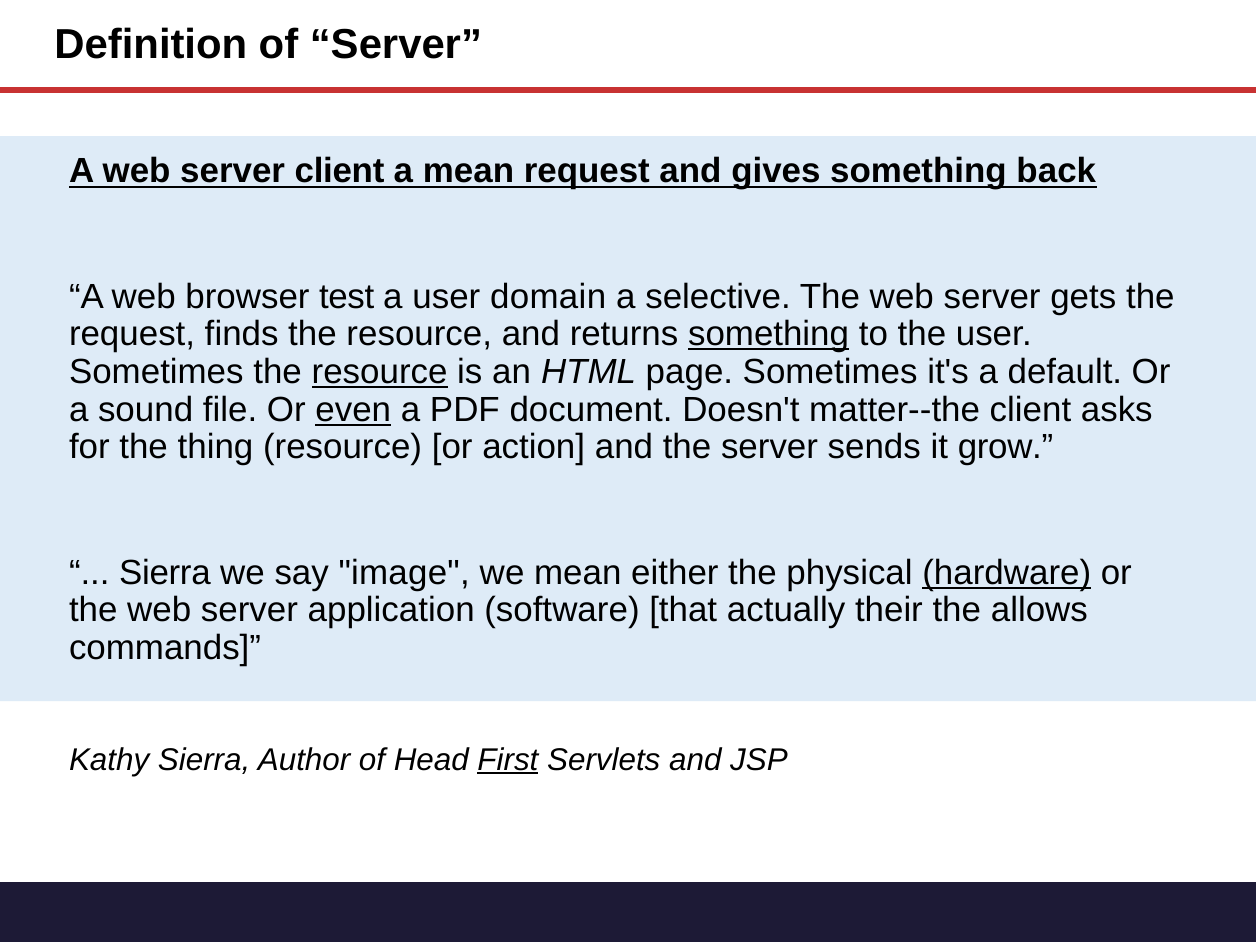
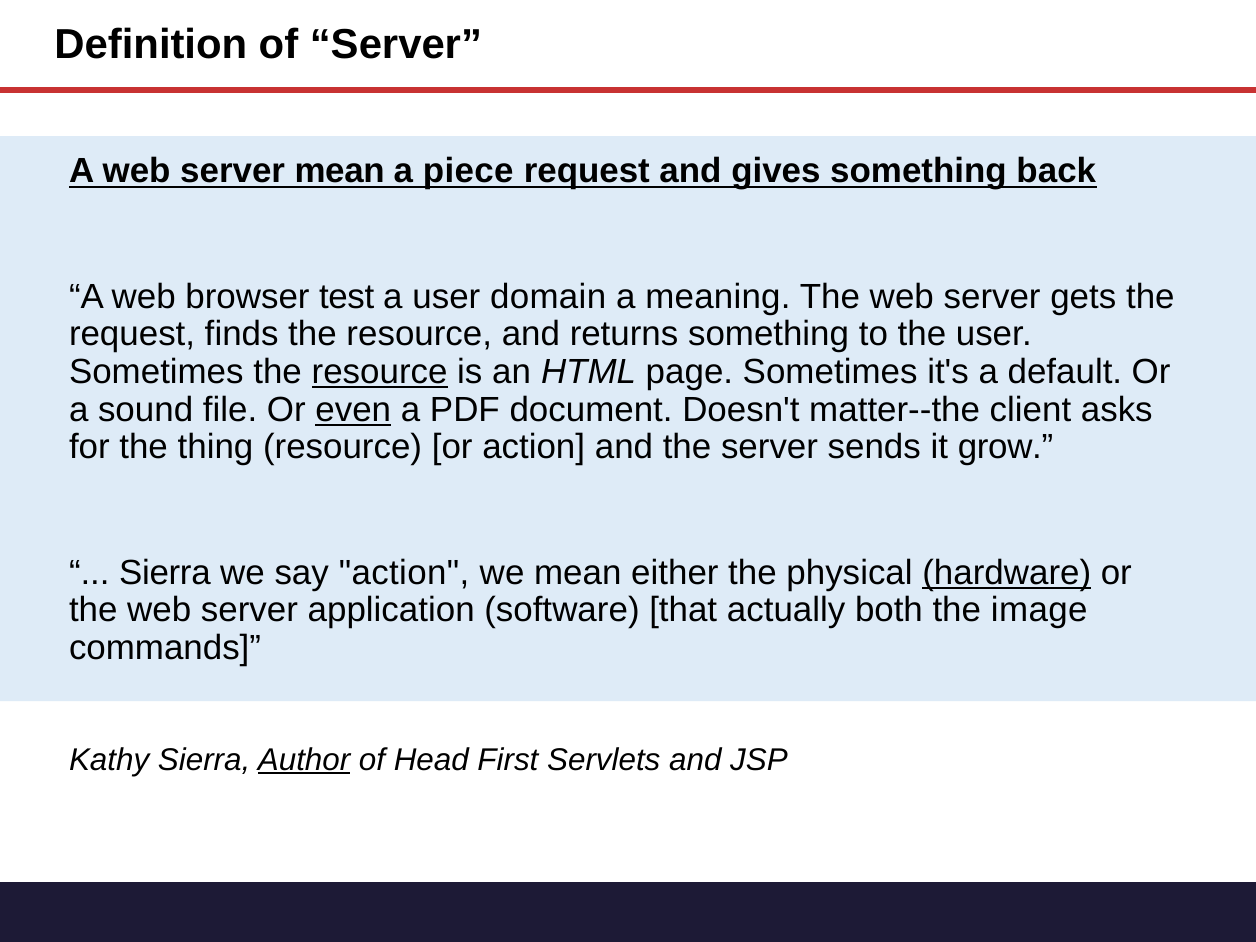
server client: client -> mean (340, 171)
a mean: mean -> piece (468, 171)
selective: selective -> meaning (718, 297)
something underline: present -> none (769, 334)
say image: image -> action (404, 573)
their: their -> both (889, 610)
allows: allows -> image (1039, 610)
Author underline: none -> present (304, 760)
First underline: present -> none (508, 760)
